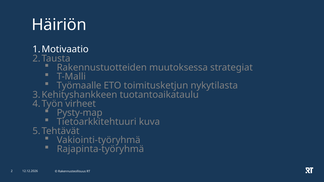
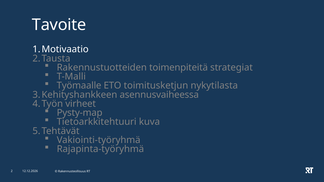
Häiriön: Häiriön -> Tavoite (59, 25)
muutoksessa: muutoksessa -> toimenpiteitä (179, 68)
tuotantoaikataulu: tuotantoaikataulu -> asennusvaiheessa (159, 95)
